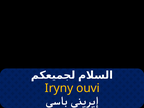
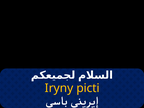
ouvi: ouvi -> picti (88, 88)
